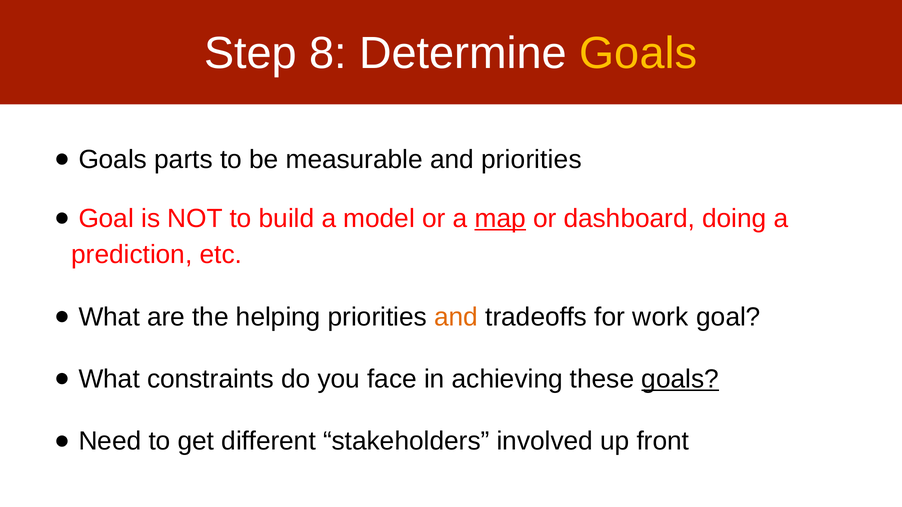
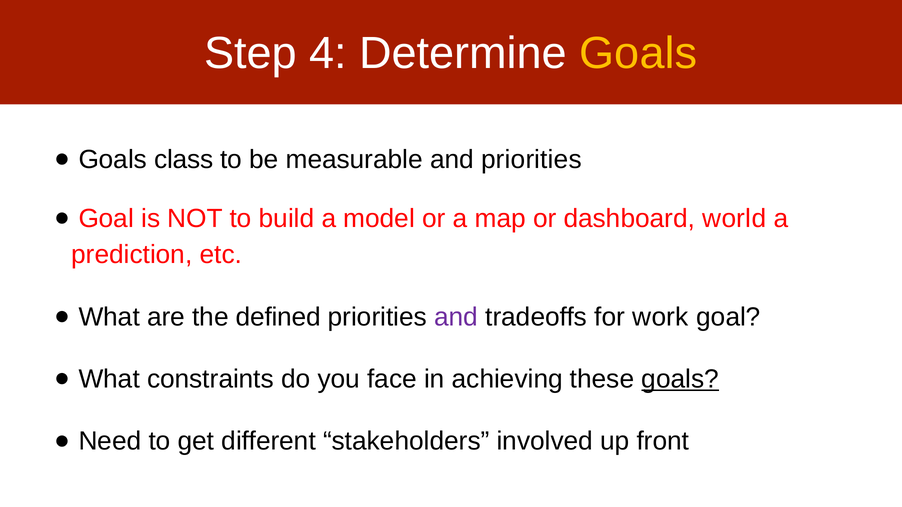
8: 8 -> 4 (328, 53)
parts: parts -> class (184, 160)
map underline: present -> none (500, 219)
doing: doing -> world (734, 219)
helping: helping -> defined (278, 317)
and colour: orange -> purple (456, 317)
